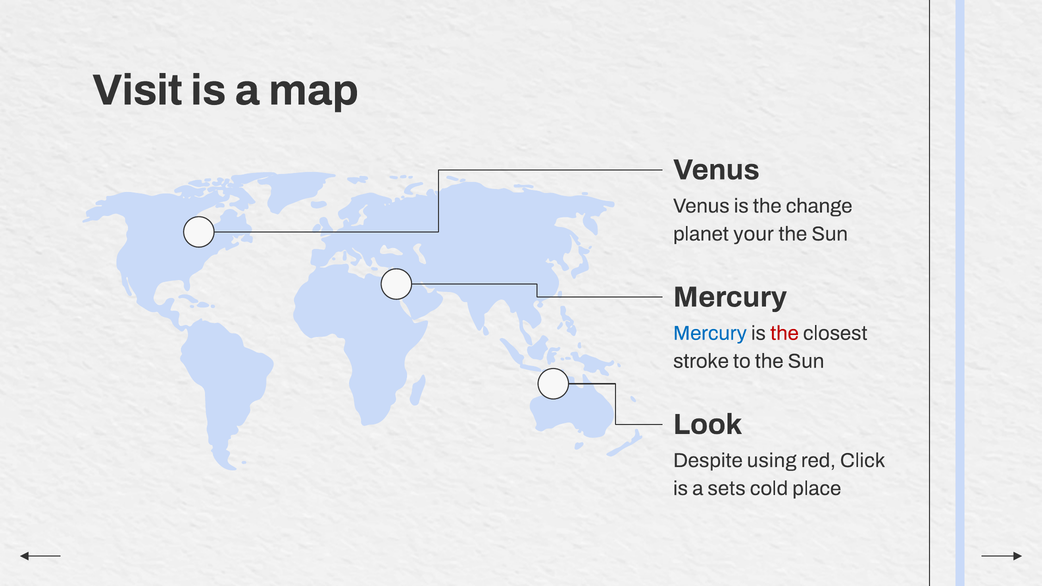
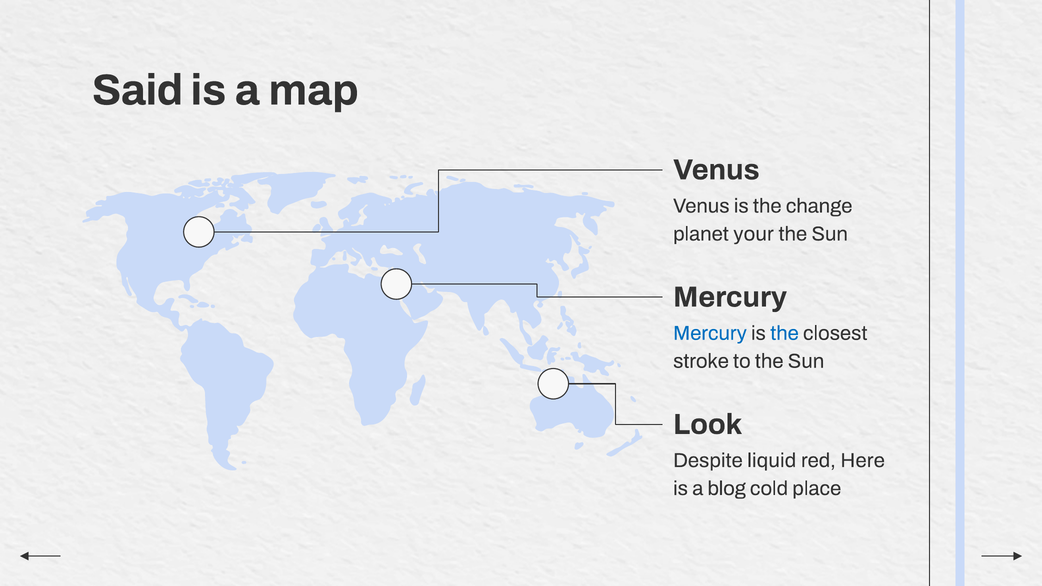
Visit: Visit -> Said (137, 90)
the colour: red -> blue (784, 333)
using: using -> liquid (772, 461)
Click: Click -> Here (863, 461)
sets: sets -> blog (727, 488)
